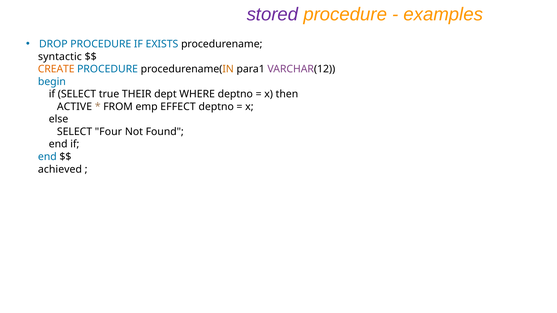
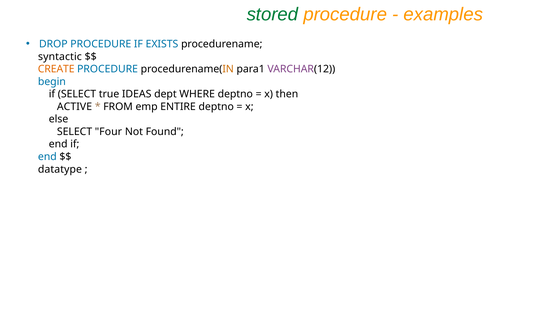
stored colour: purple -> green (272, 14)
THEIR: THEIR -> IDEAS (137, 94)
EFFECT: EFFECT -> ENTIRE (178, 107)
achieved: achieved -> datatype (60, 169)
